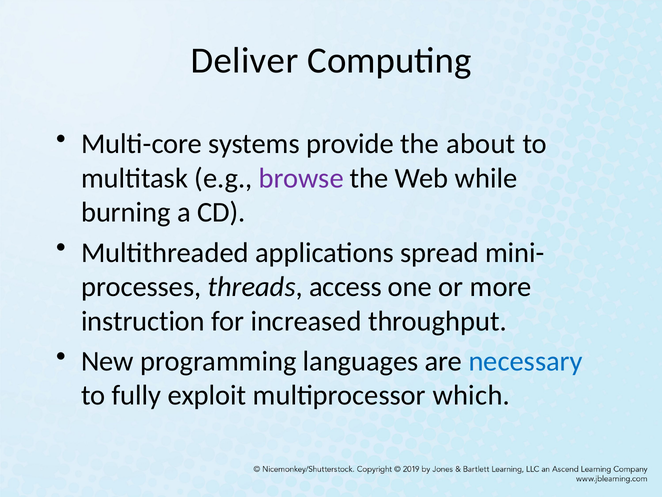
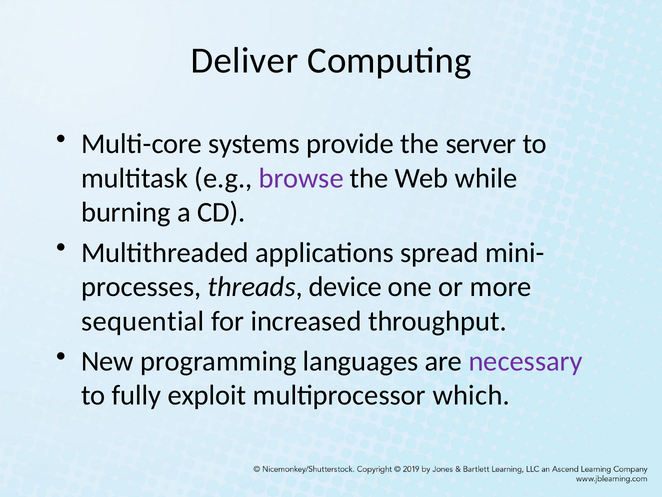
about: about -> server (481, 144)
access: access -> device (345, 287)
instruction: instruction -> sequential (143, 321)
necessary colour: blue -> purple (526, 361)
